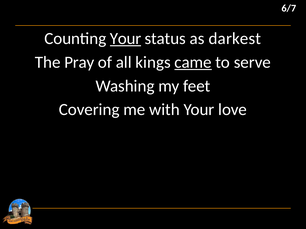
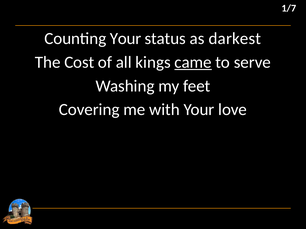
6/7: 6/7 -> 1/7 (289, 8)
Your underline: present -> none (126, 39)
Pray: Pray -> Cost (79, 62)
